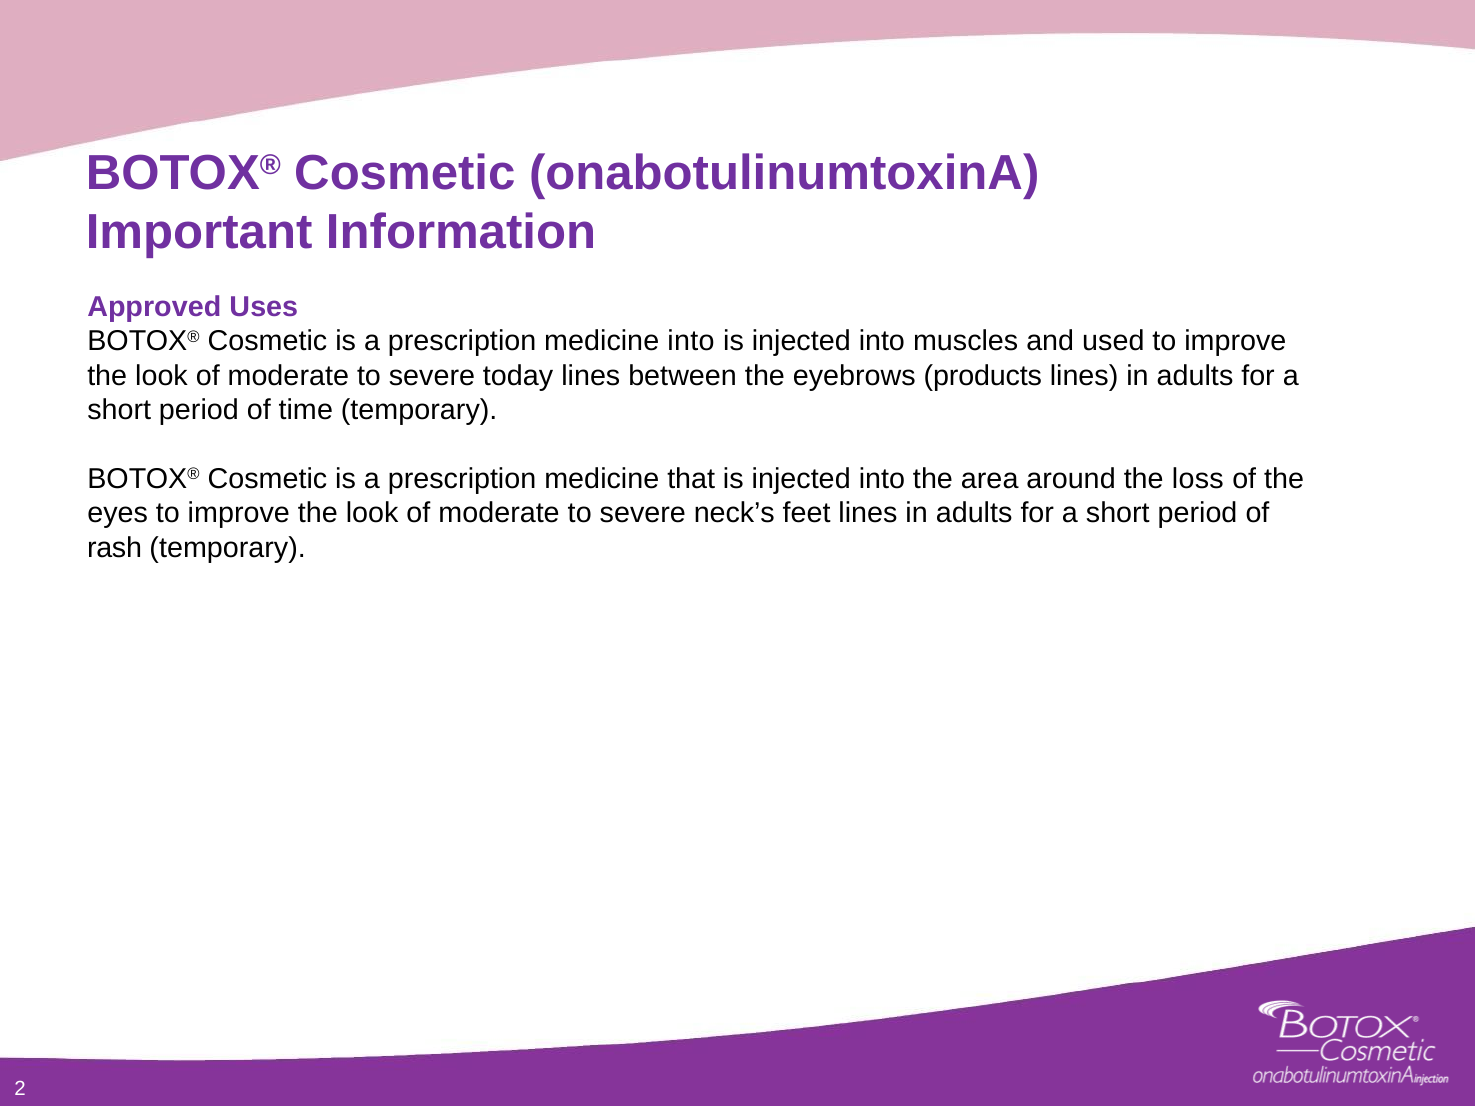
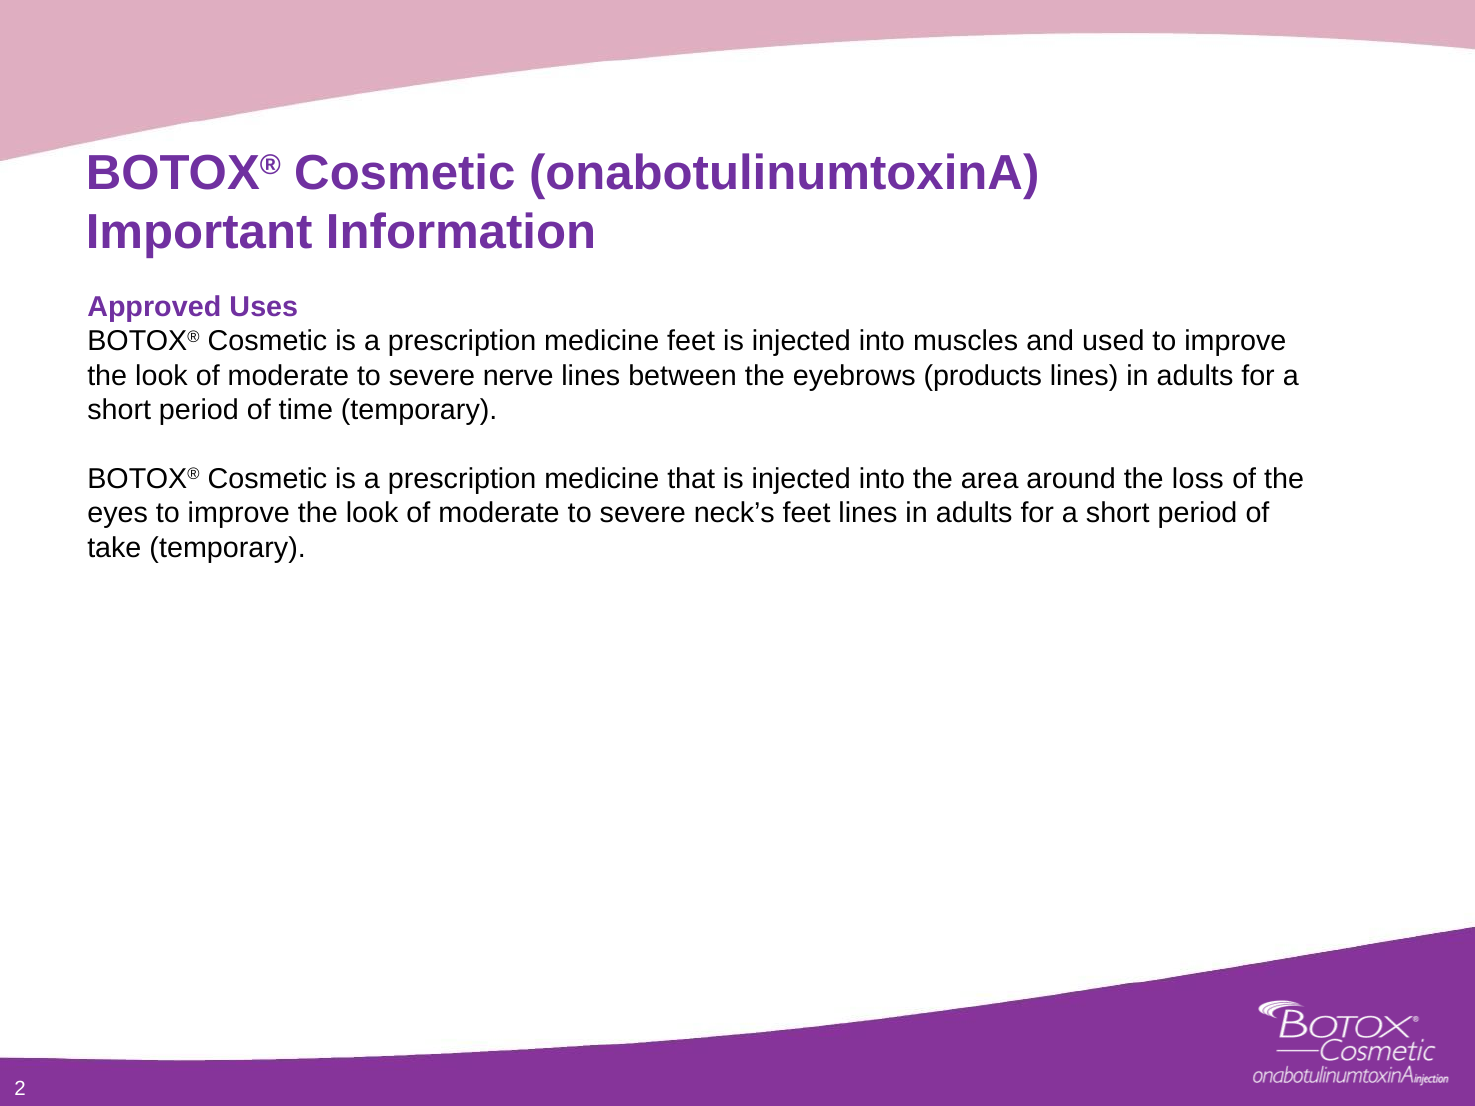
medicine into: into -> feet (691, 341)
today: today -> nerve (518, 376)
rash: rash -> take (114, 548)
